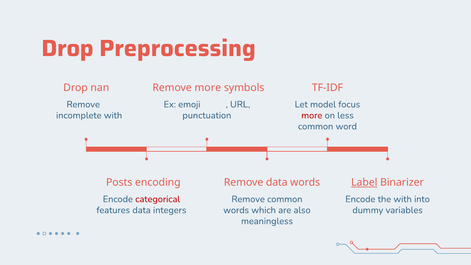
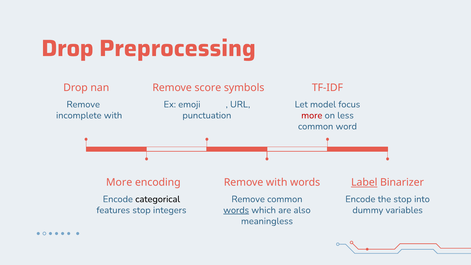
Remove more: more -> score (208, 88)
Posts: Posts -> More (119, 182)
Remove data: data -> with (277, 182)
categorical colour: red -> black (158, 199)
the with: with -> stop (403, 199)
features data: data -> stop (142, 210)
words underline: none -> present (236, 210)
